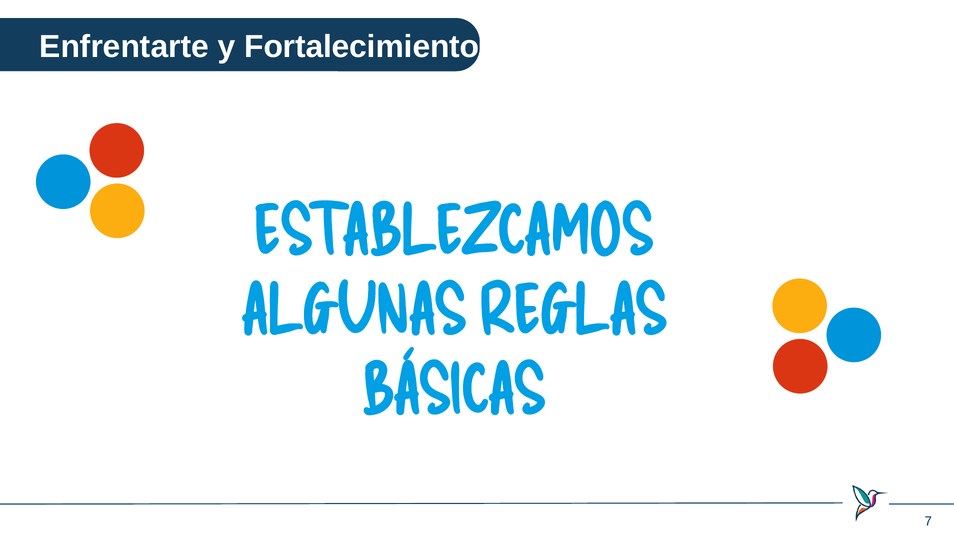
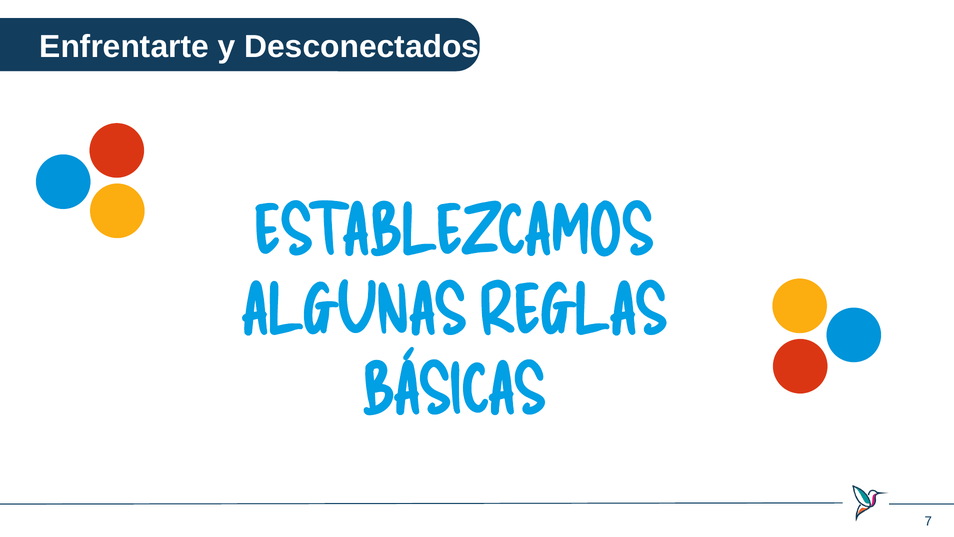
Fortalecimiento: Fortalecimiento -> Desconectados (362, 47)
